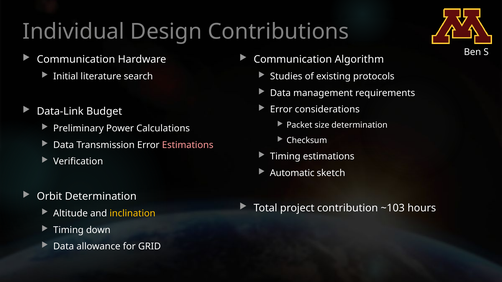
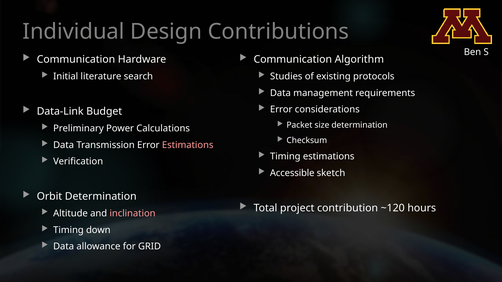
Automatic: Automatic -> Accessible (292, 173)
~103: ~103 -> ~120 (393, 208)
inclination colour: yellow -> pink (133, 214)
